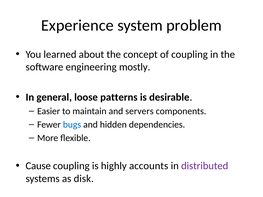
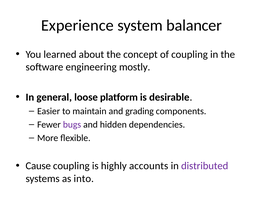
problem: problem -> balancer (194, 25)
patterns: patterns -> platform (119, 97)
servers: servers -> grading (140, 111)
bugs colour: blue -> purple (72, 125)
disk: disk -> into (84, 179)
